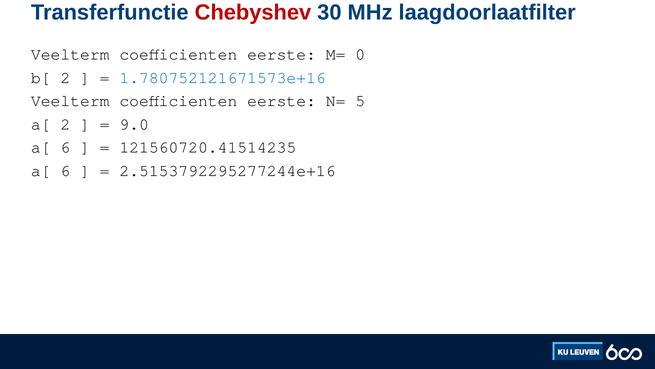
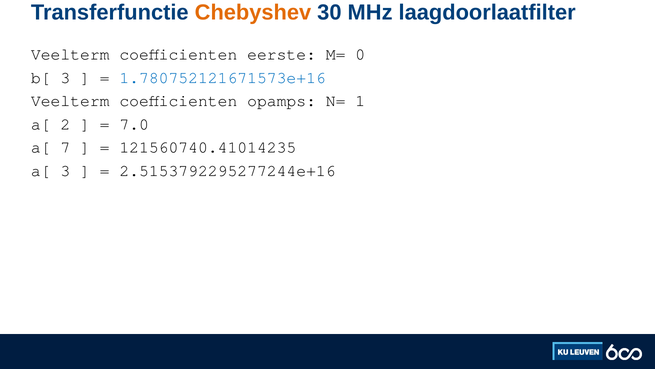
Chebyshev colour: red -> orange (253, 13)
b[ 2: 2 -> 3 (65, 78)
eerste: eerste -> opamps (282, 101)
5: 5 -> 1 (360, 101)
9.0: 9.0 -> 7.0 (134, 124)
6: 6 -> 7 (65, 147)
121560720.41514235: 121560720.41514235 -> 121560740.41014235 (208, 147)
6: 6 -> 3 (65, 170)
